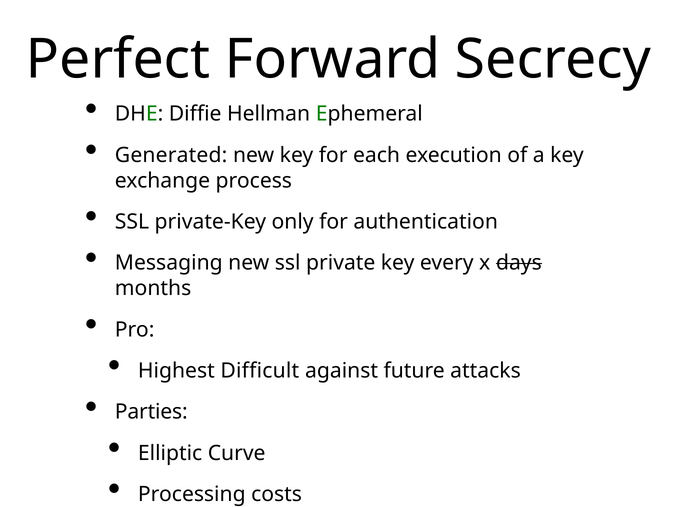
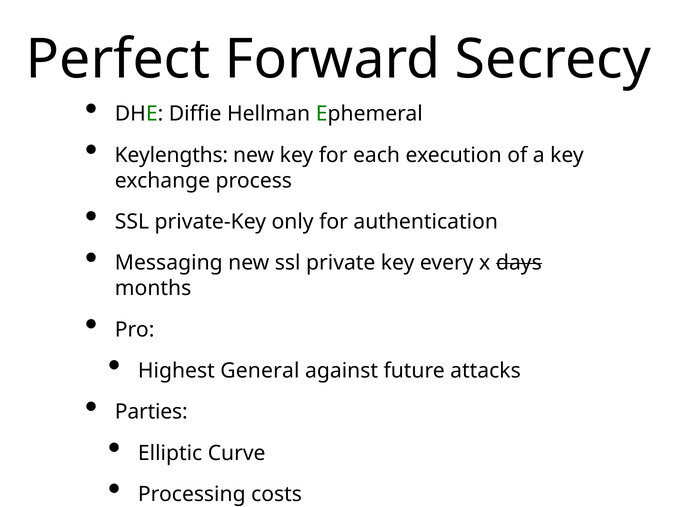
Generated: Generated -> Keylengths (171, 155)
Difficult: Difficult -> General (260, 371)
